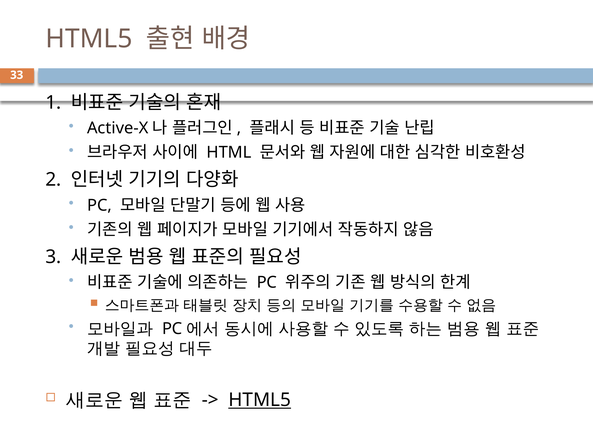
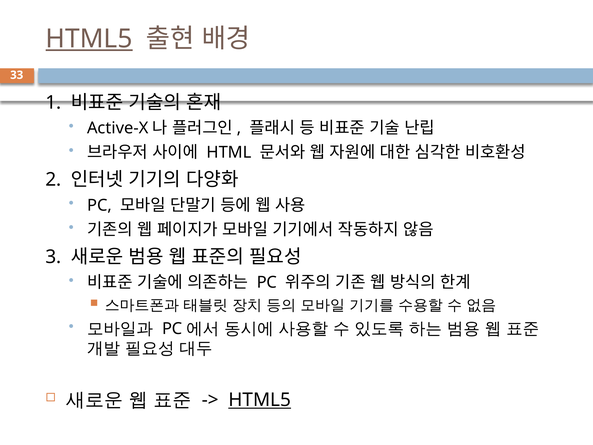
HTML5 underline: none -> present (89, 39)
